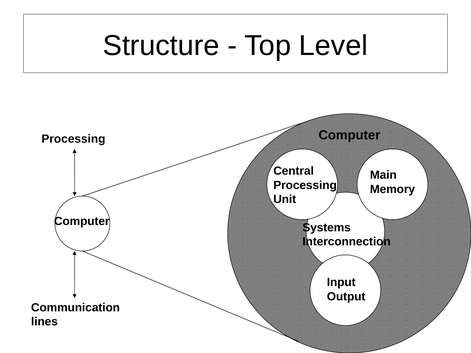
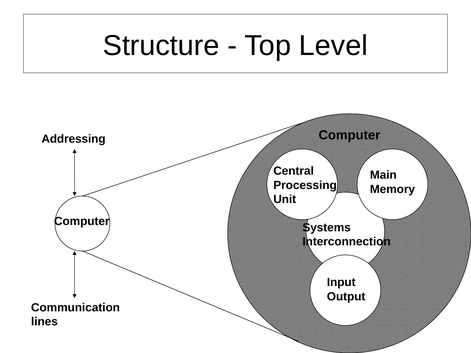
Processing: Processing -> Addressing (73, 139)
